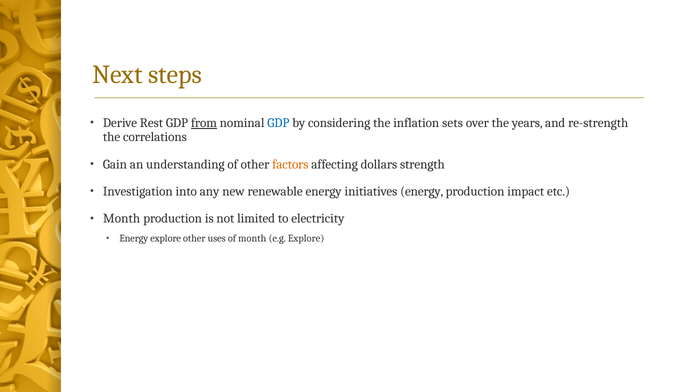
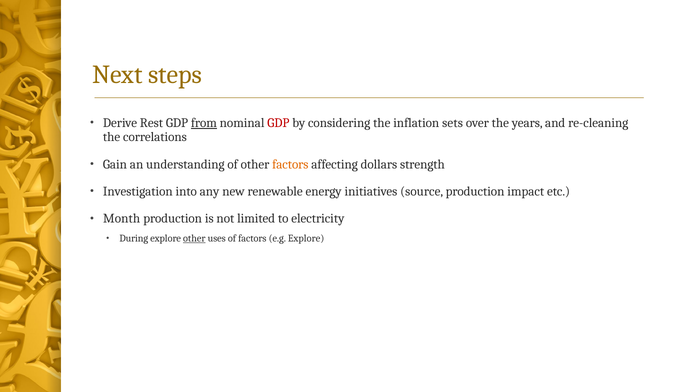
GDP colour: blue -> red (278, 123)
re-strength: re-strength -> re-cleaning (598, 123)
initiatives energy: energy -> source (422, 191)
Energy: Energy -> During (134, 238)
other underline: none -> present (194, 238)
of month: month -> factors (252, 238)
